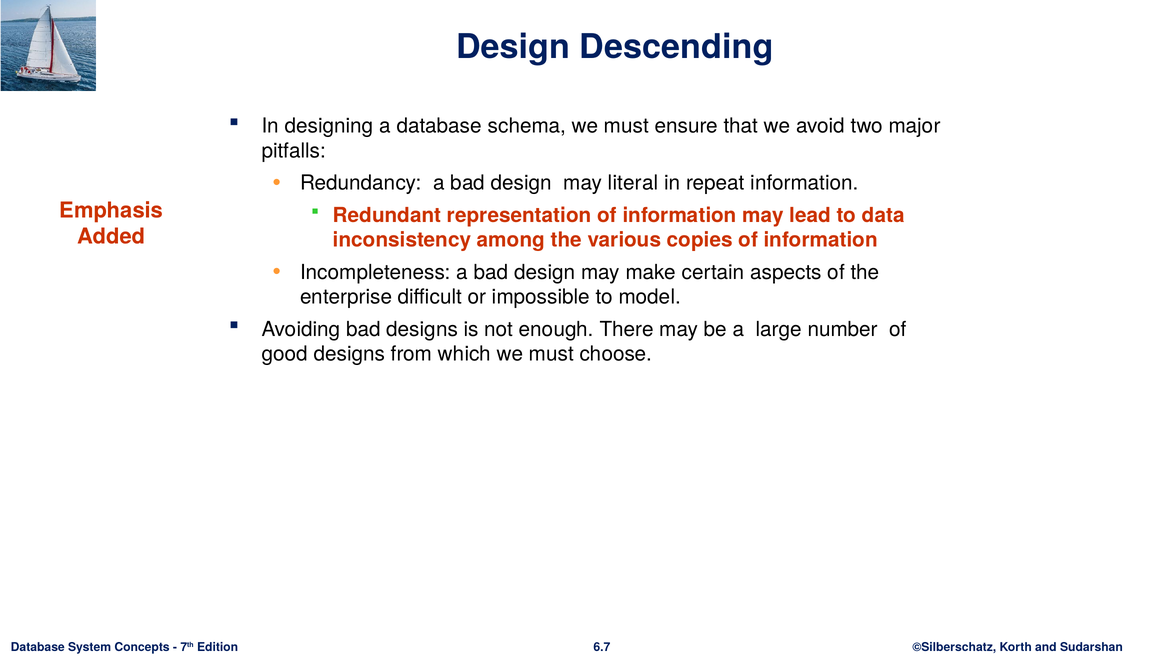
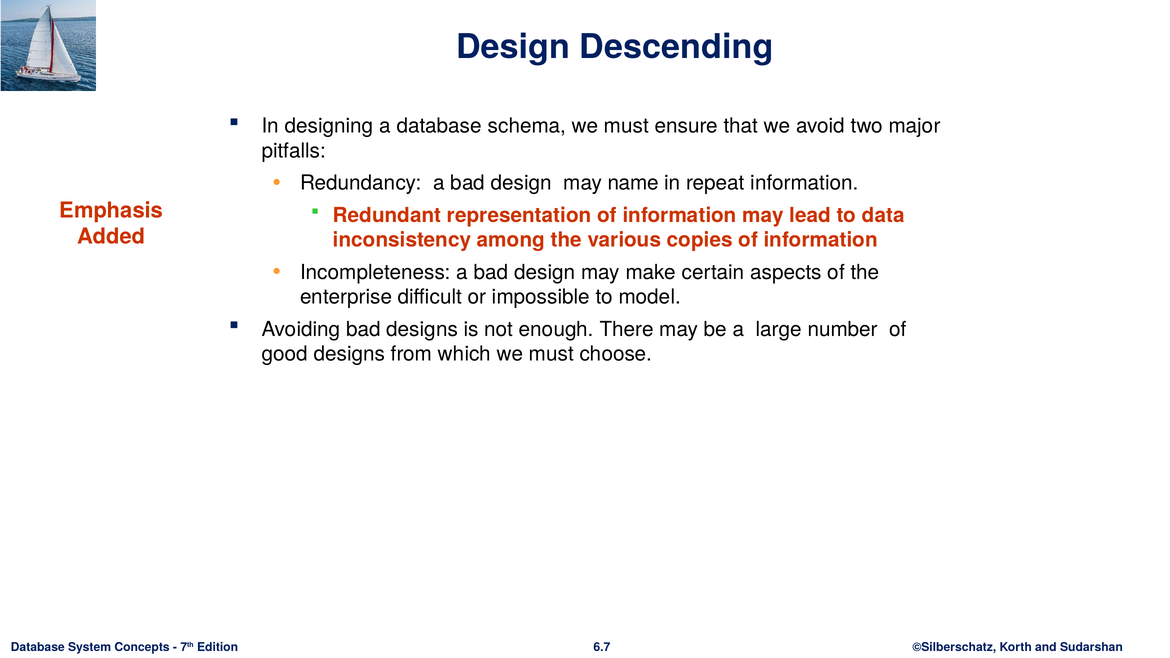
literal: literal -> name (633, 183)
